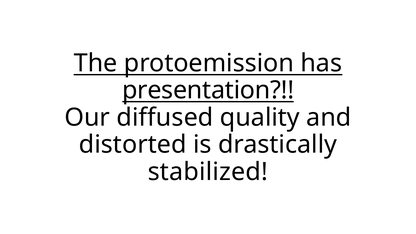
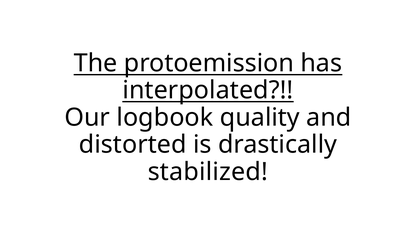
presentation: presentation -> interpolated (208, 90)
diffused: diffused -> logbook (165, 117)
